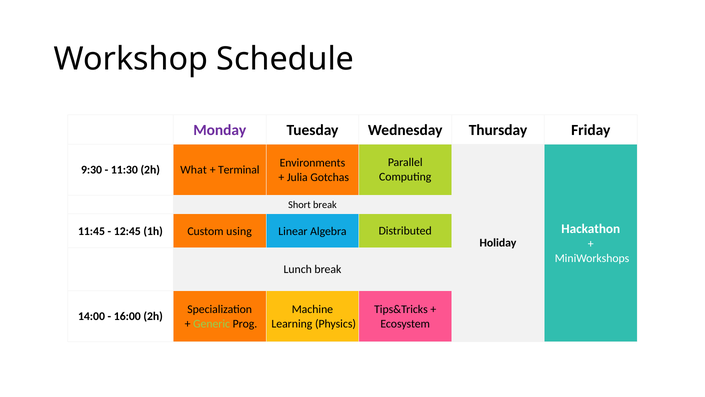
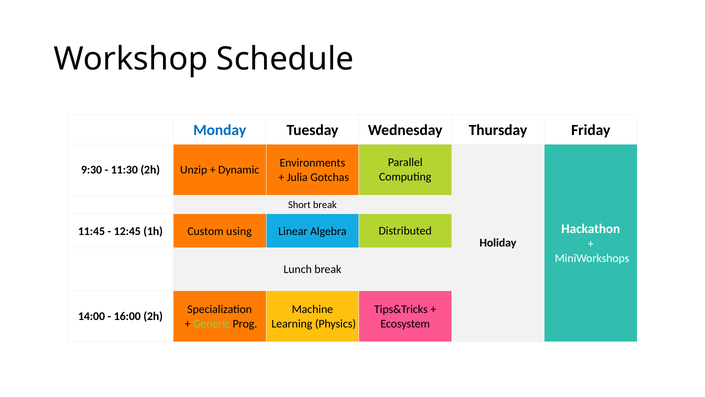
Monday colour: purple -> blue (220, 130)
What: What -> Unzip (194, 170)
Terminal: Terminal -> Dynamic (239, 170)
